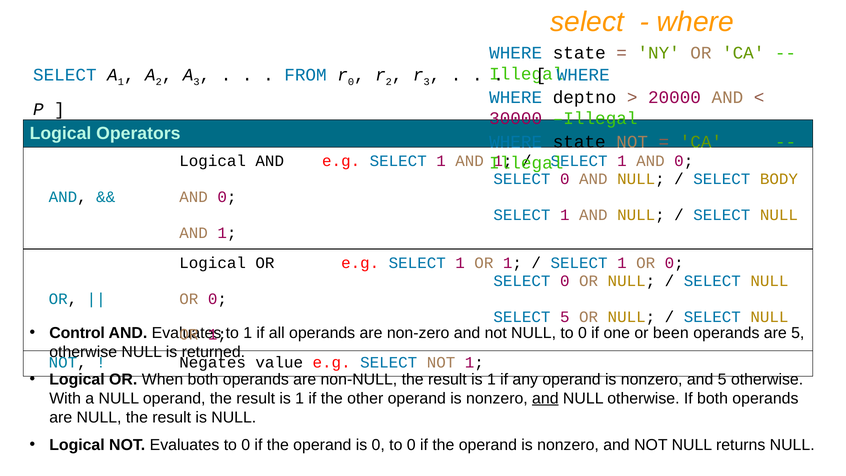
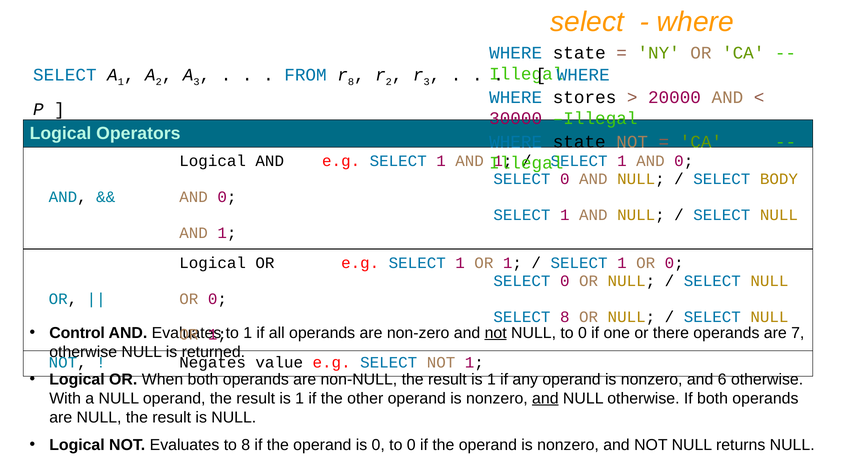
0: 0 -> 8 (351, 82)
deptno: deptno -> stores (585, 97)
SELECT 5: 5 -> 8 (565, 317)
not underline: none -> present (496, 333)
been: been -> there (671, 333)
are 5: 5 -> 7 (798, 333)
and 5: 5 -> 6 (722, 379)
Evaluates to 0: 0 -> 8 (246, 445)
